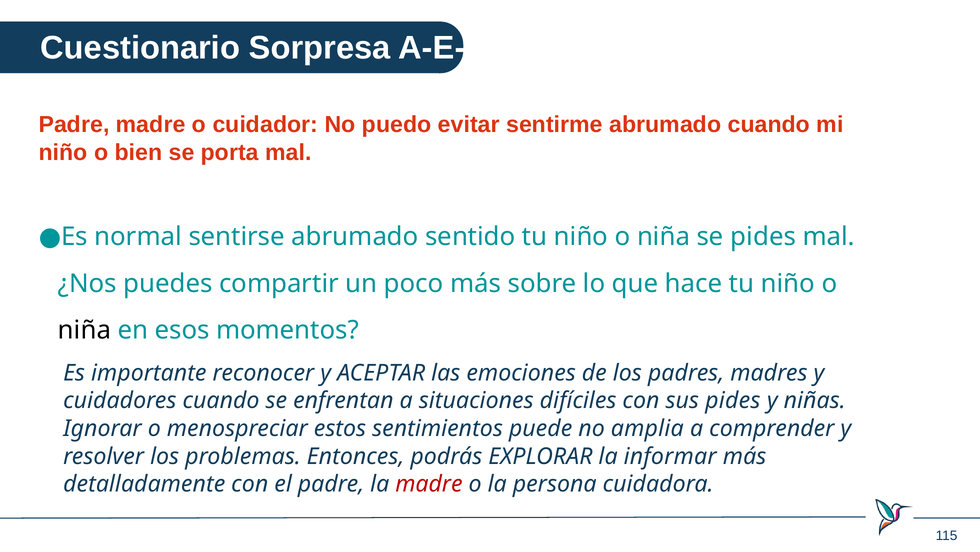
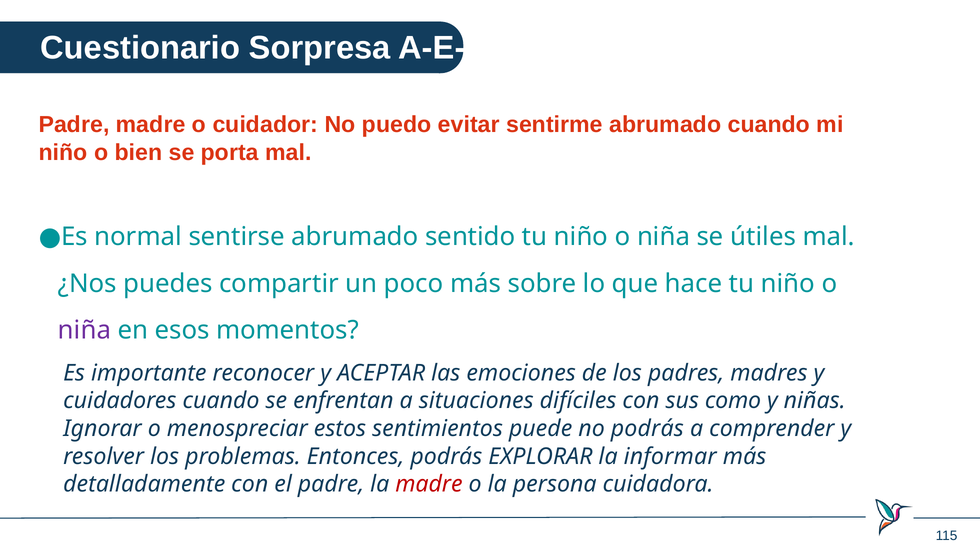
se pides: pides -> útiles (763, 237)
niña colour: black -> purple (85, 330)
sus pides: pides -> como (733, 400)
no amplia: amplia -> podrás (647, 428)
